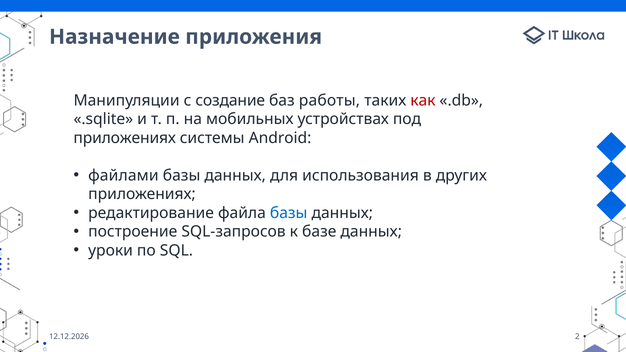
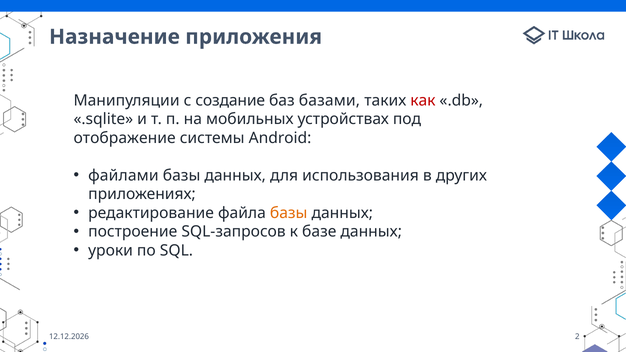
работы: работы -> базами (329, 100)
приложениях: приложениях -> отображение (125, 138)
базы colour: blue -> orange (289, 213)
